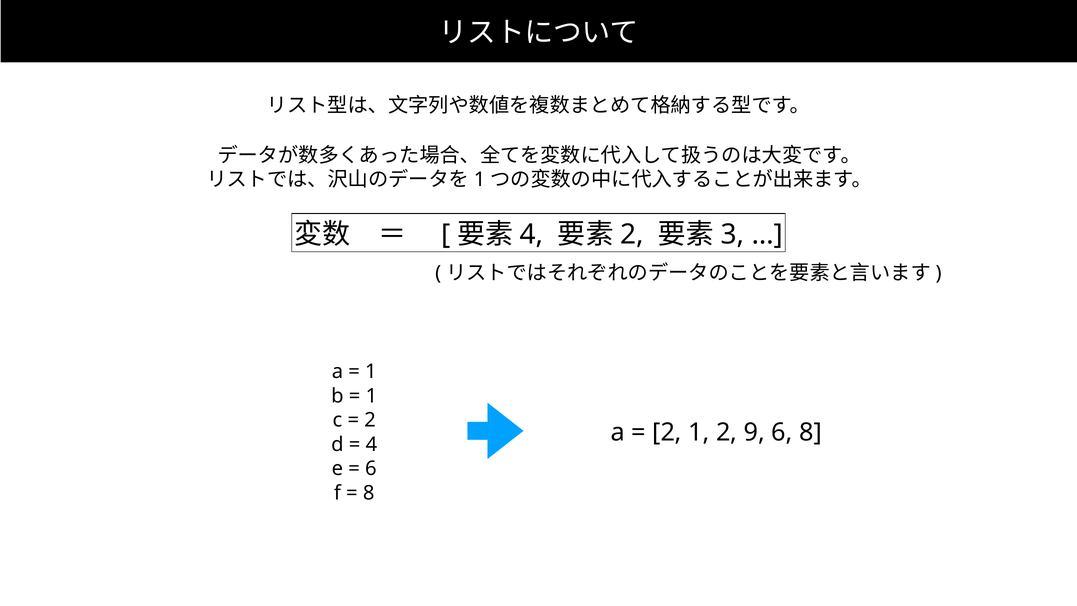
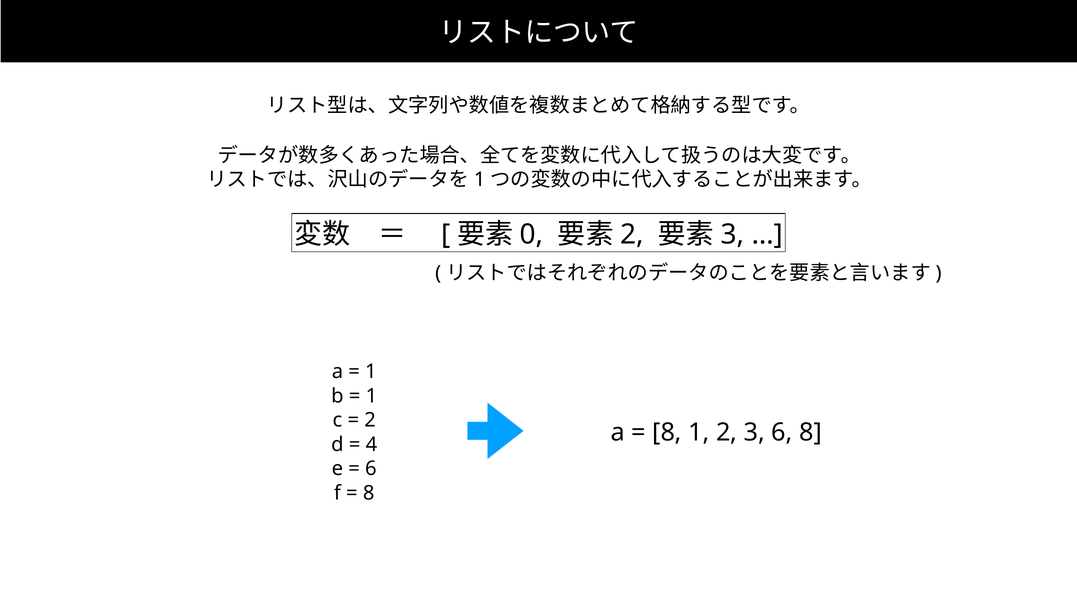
4: 4 -> 0 (532, 234)
2: 2 -> 8 (667, 432)
2 9: 9 -> 3 (754, 432)
